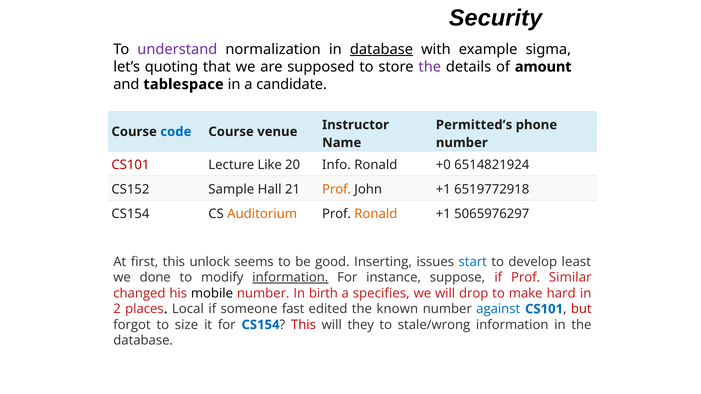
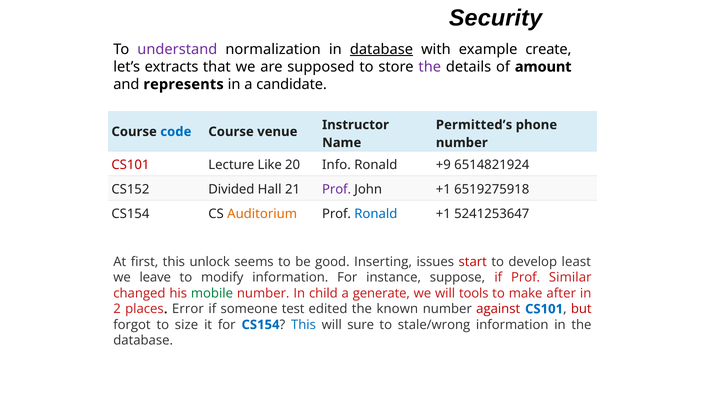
sigma: sigma -> create (548, 49)
quoting: quoting -> extracts (172, 67)
tablespace: tablespace -> represents (184, 84)
+0: +0 -> +9 (443, 165)
Sample: Sample -> Divided (231, 190)
Prof colour: orange -> purple (337, 190)
6519772918: 6519772918 -> 6519275918 (492, 190)
Ronald colour: orange -> blue (376, 214)
5065976297: 5065976297 -> 5241253647 (492, 214)
start colour: blue -> red (473, 262)
done: done -> leave (155, 278)
information underline: present -> none (290, 278)
mobile colour: black -> green (212, 293)
birth: birth -> child (323, 293)
specifies: specifies -> generate (381, 293)
drop: drop -> tools (474, 293)
hard: hard -> after (561, 293)
Local: Local -> Error (188, 309)
fast: fast -> test (293, 309)
against colour: blue -> red (498, 309)
This colour: red -> blue (303, 325)
they: they -> sure (361, 325)
